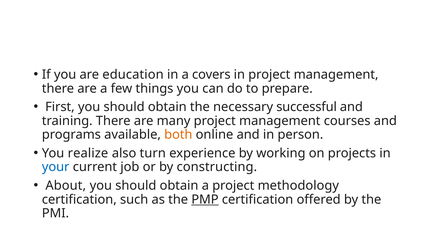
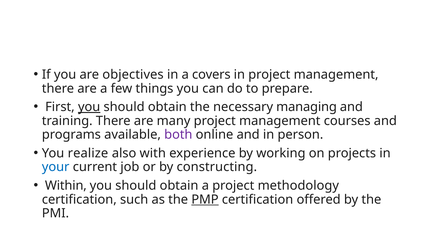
education: education -> objectives (133, 75)
you underline: none -> present (89, 107)
successful: successful -> managing (307, 107)
both colour: orange -> purple (178, 135)
turn: turn -> with (153, 153)
About: About -> Within (66, 186)
